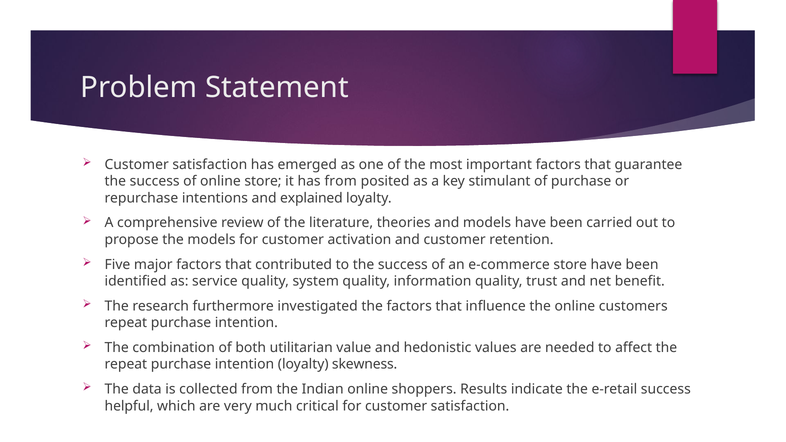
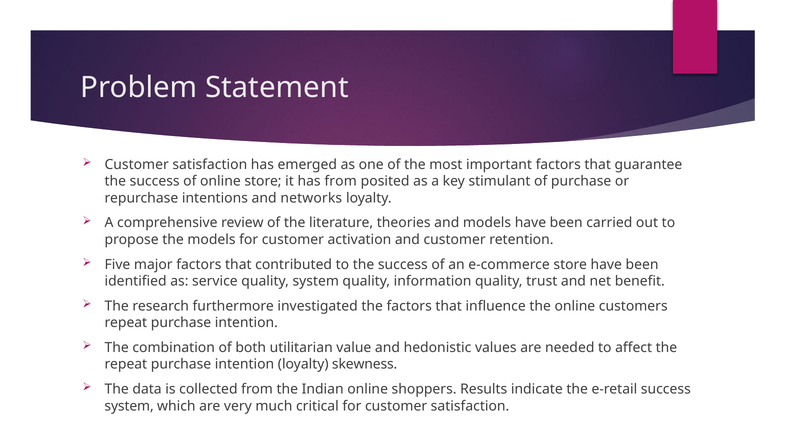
explained: explained -> networks (311, 198)
helpful: helpful -> system (129, 406)
